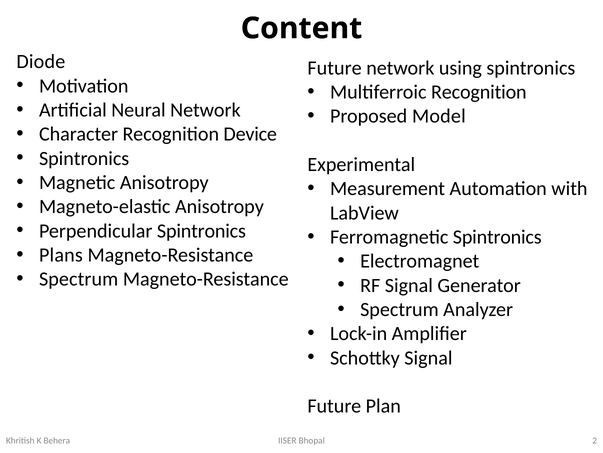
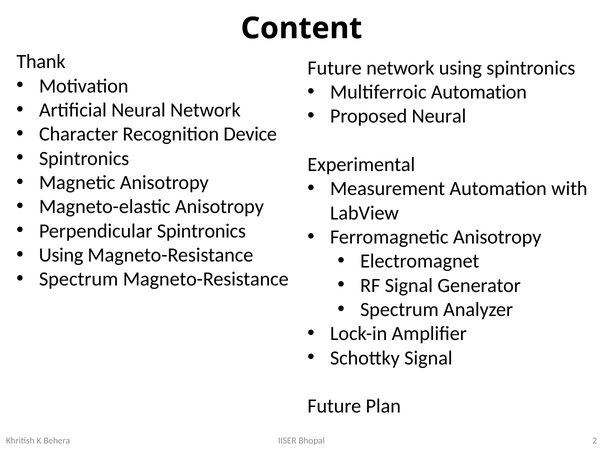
Diode: Diode -> Thank (41, 62)
Multiferroic Recognition: Recognition -> Automation (479, 92)
Proposed Model: Model -> Neural (439, 116)
Ferromagnetic Spintronics: Spintronics -> Anisotropy (497, 237)
Plans: Plans -> Using (61, 255)
